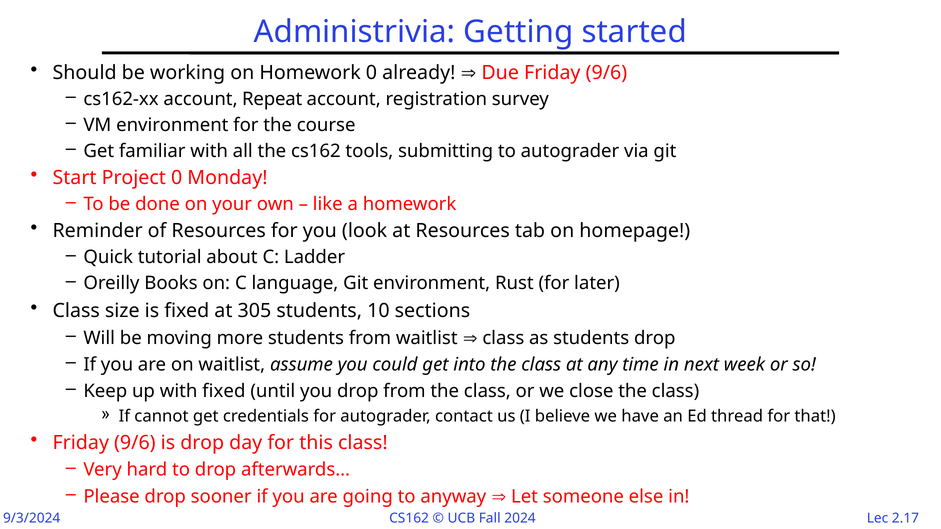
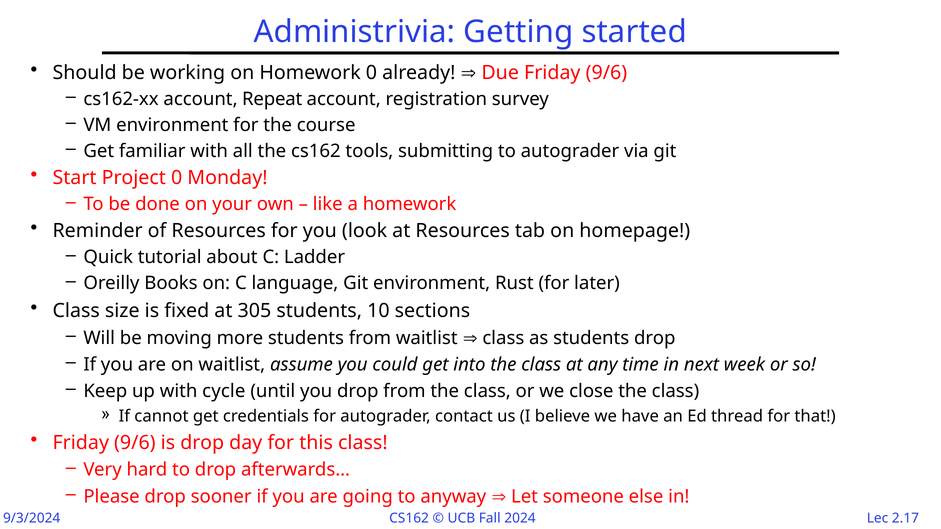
with fixed: fixed -> cycle (224, 391)
